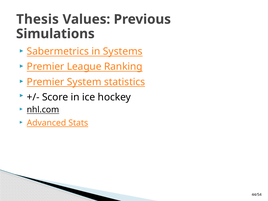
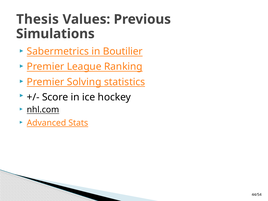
Systems: Systems -> Boutilier (123, 51)
System: System -> Solving (84, 82)
